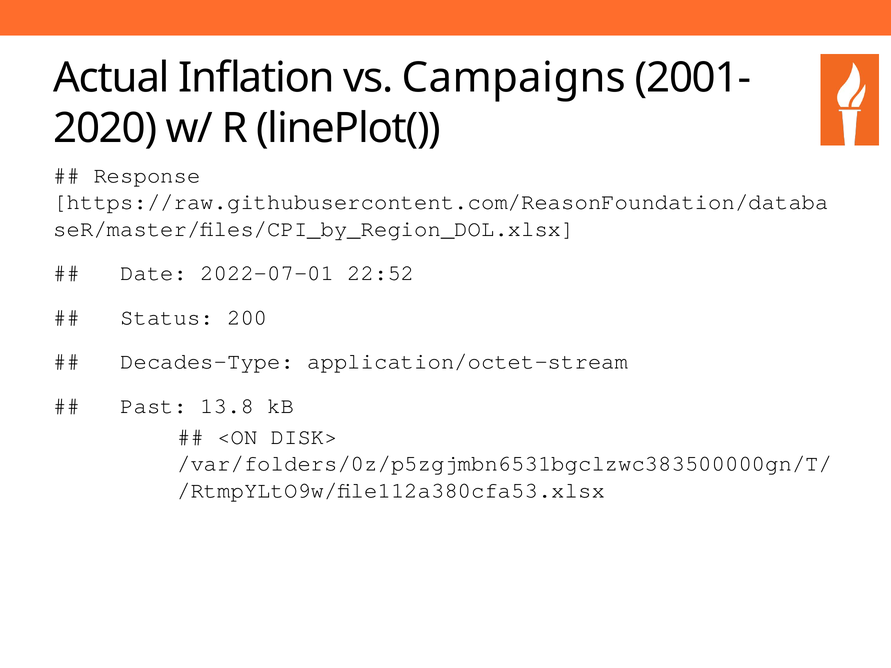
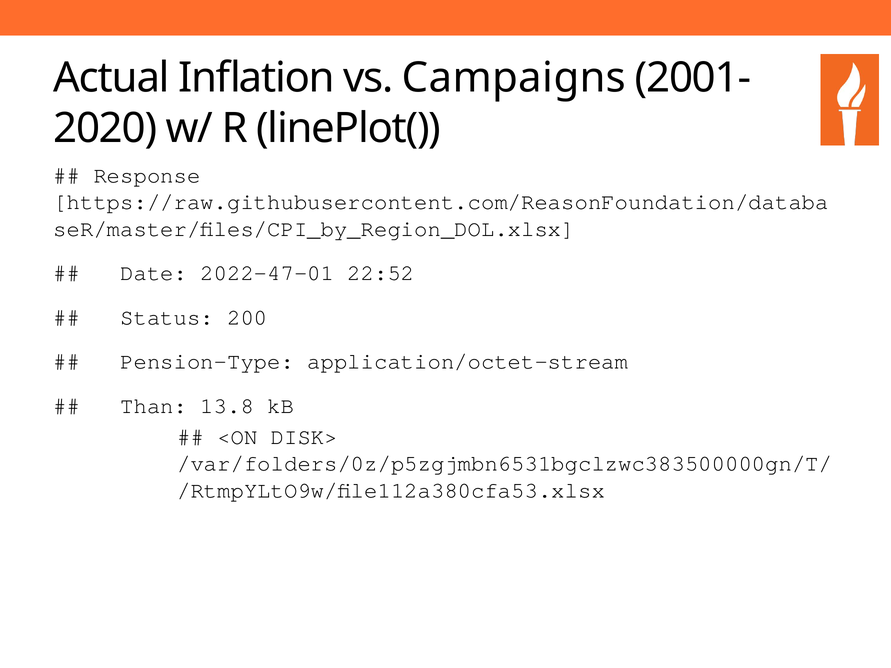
2022-07-01: 2022-07-01 -> 2022-47-01 (267, 273)
Decades-Type: Decades-Type -> Pension-Type (207, 362)
Past: Past -> Than (154, 406)
